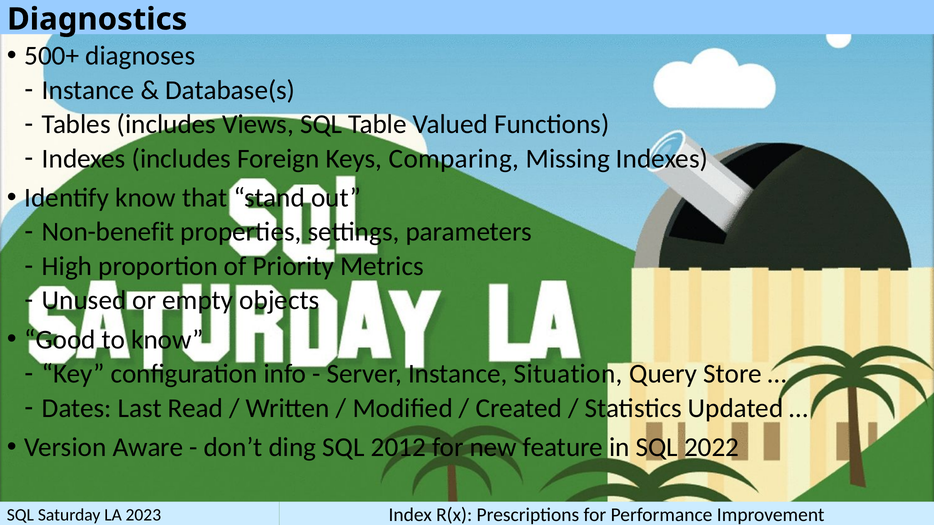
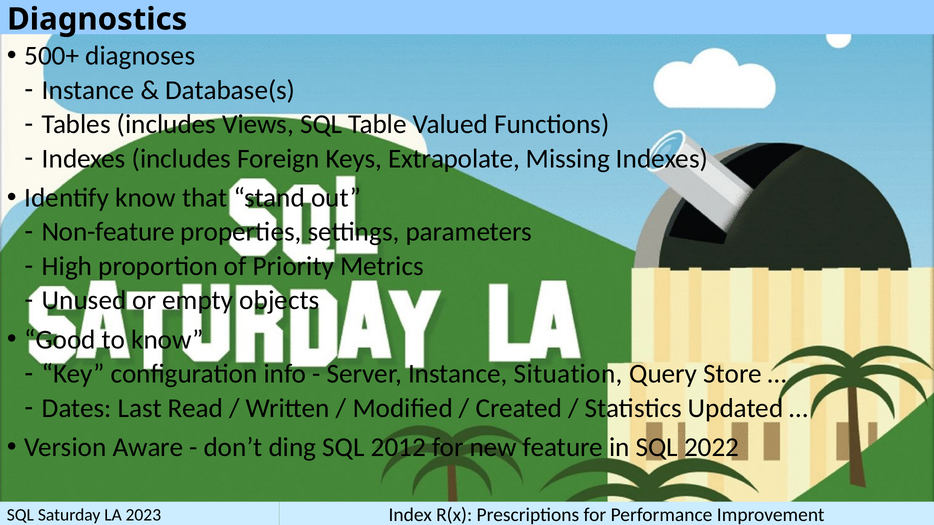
Comparing: Comparing -> Extrapolate (454, 159)
Non-benefit: Non-benefit -> Non-feature (108, 232)
